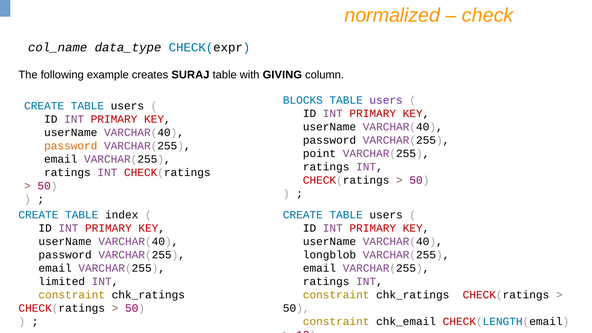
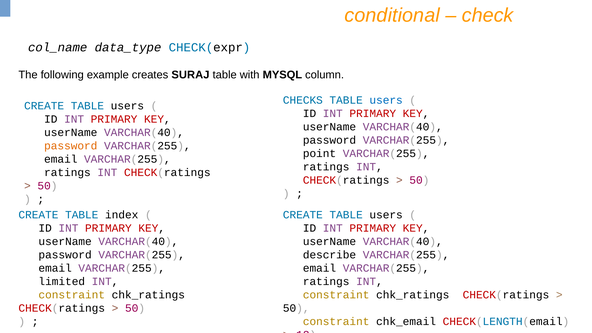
normalized: normalized -> conditional (392, 15)
GIVING: GIVING -> MYSQL (282, 75)
BLOCKS: BLOCKS -> CHECKS (303, 100)
users colour: purple -> blue (386, 100)
longblob: longblob -> describe (329, 255)
